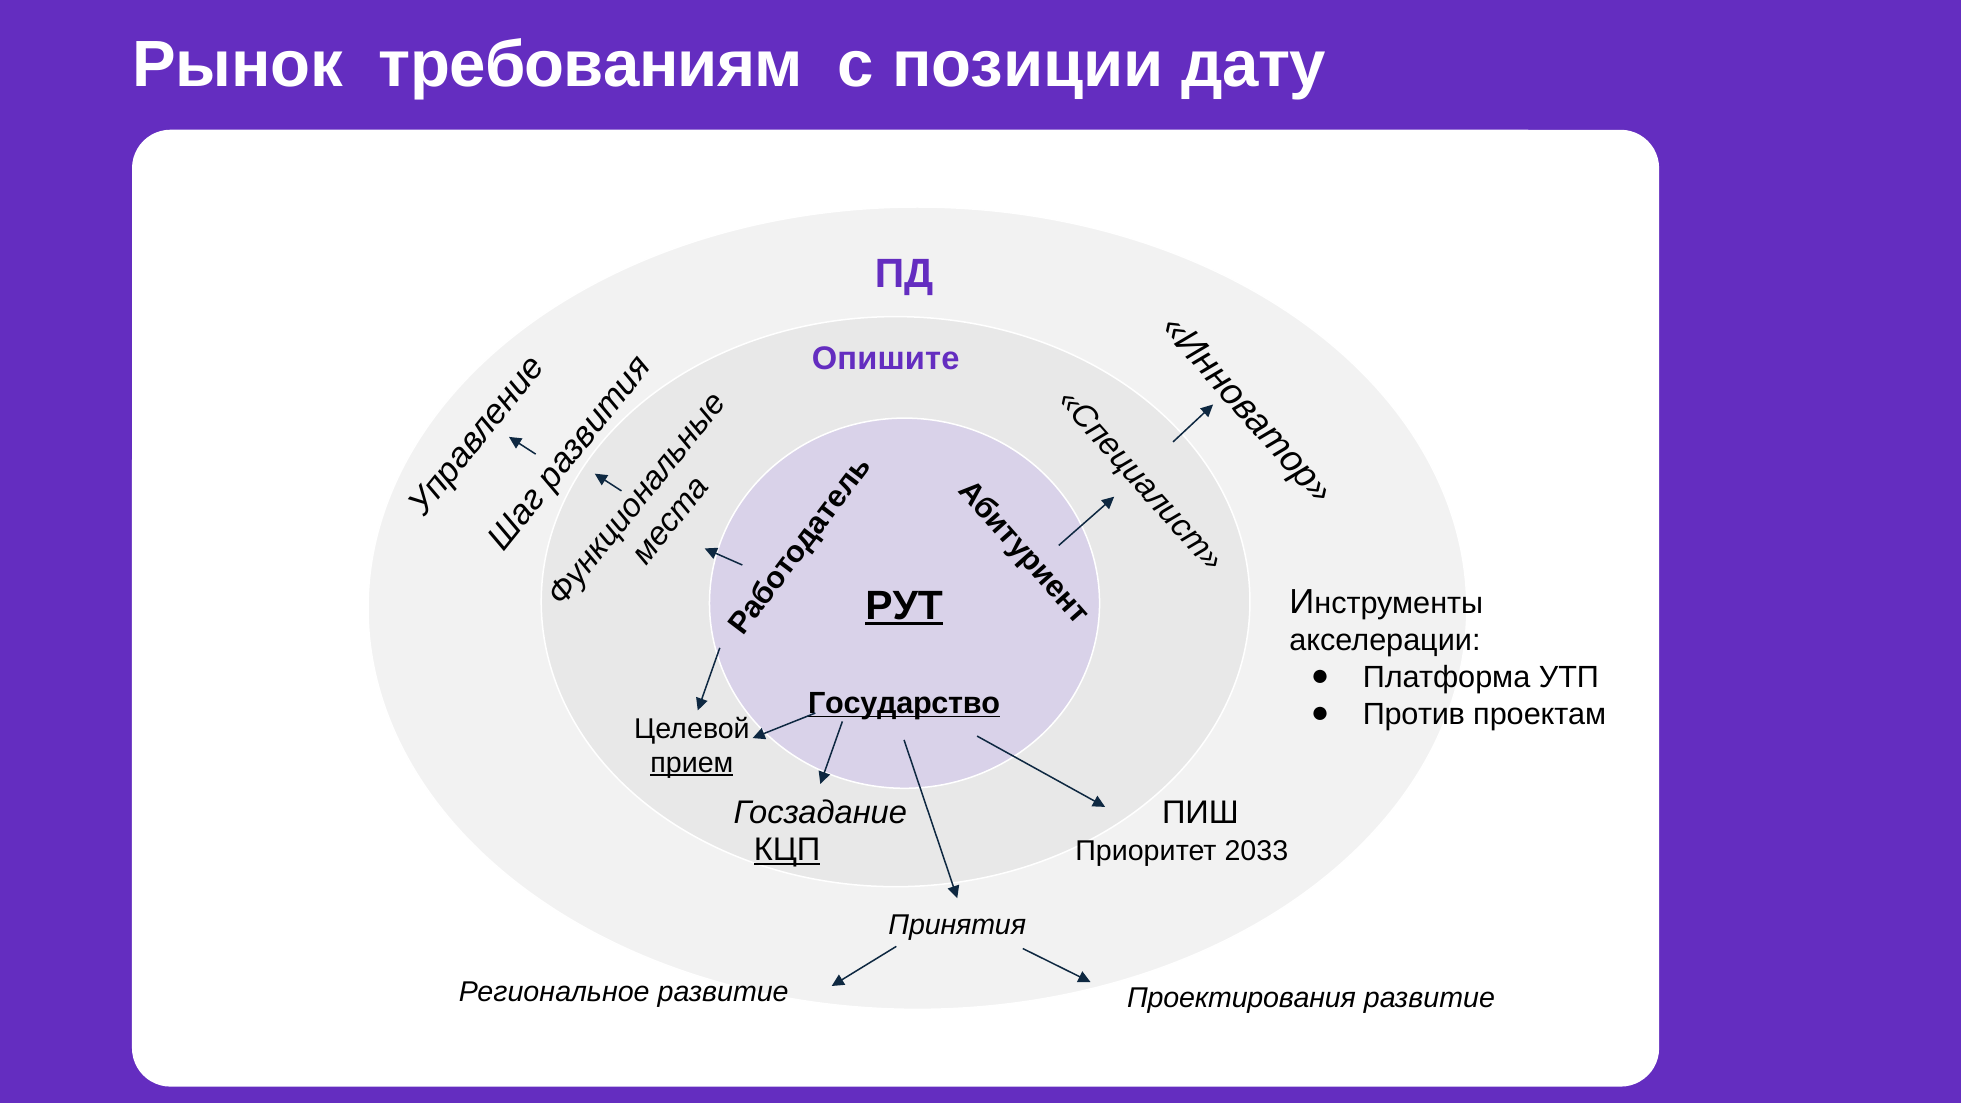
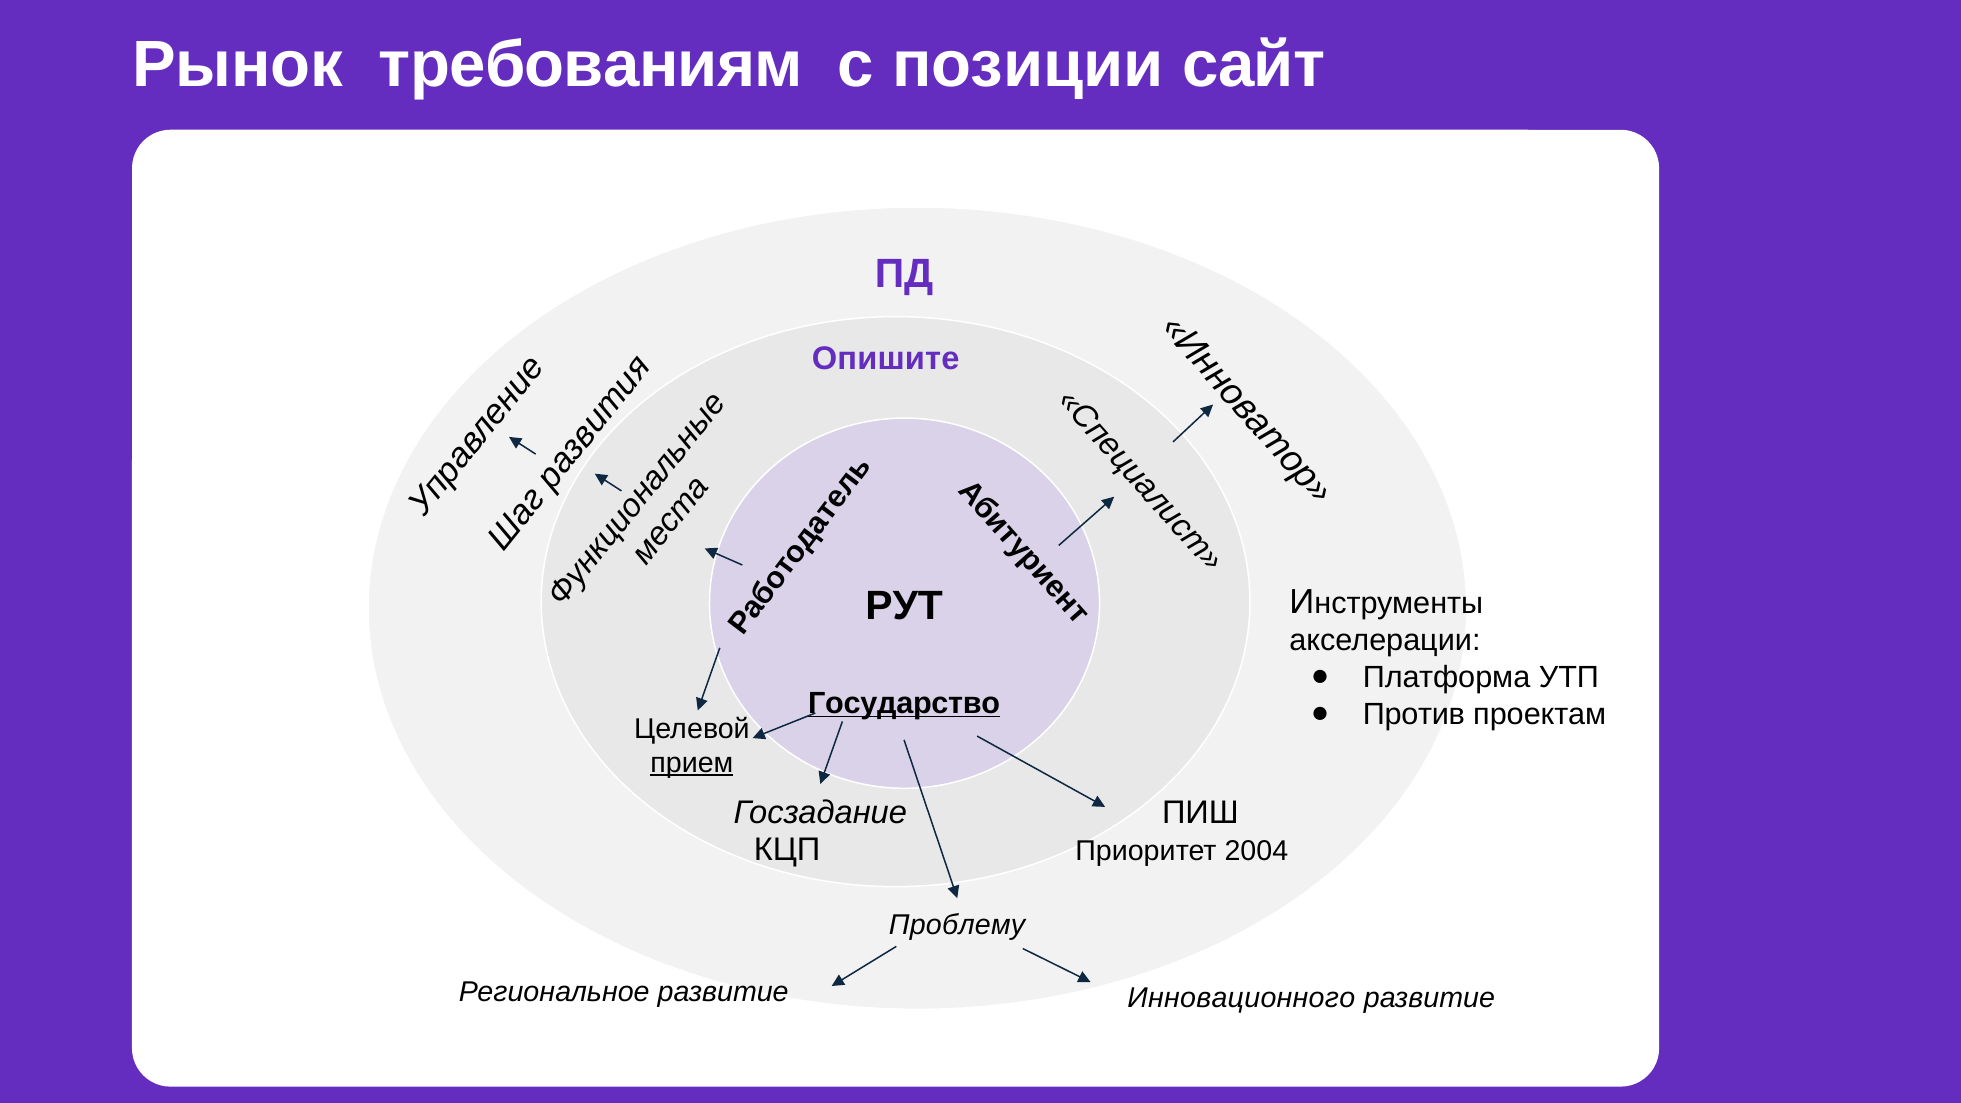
дату: дату -> сайт (1254, 65)
РУТ underline: present -> none (904, 606)
КЦП underline: present -> none (787, 850)
2033: 2033 -> 2004 (1256, 851)
Принятия: Принятия -> Проблему (957, 925)
Проектирования: Проектирования -> Инновационного (1241, 998)
